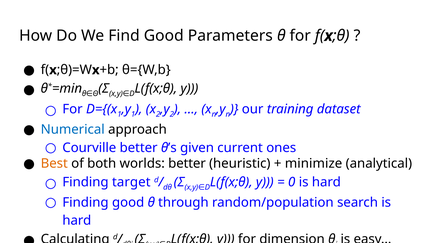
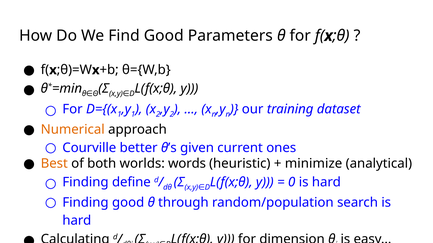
Numerical colour: blue -> orange (73, 130)
worlds better: better -> words (187, 164)
target: target -> define (131, 182)
